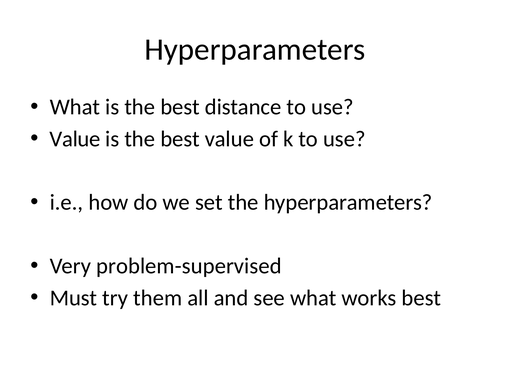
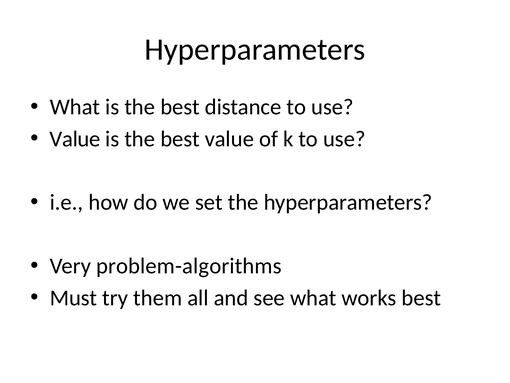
problem-supervised: problem-supervised -> problem-algorithms (189, 266)
